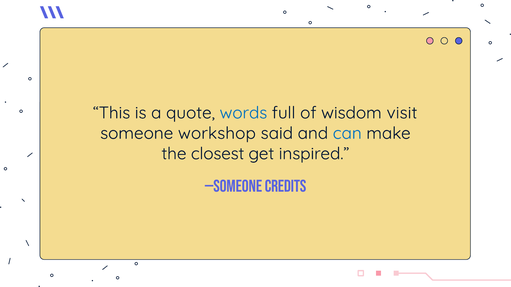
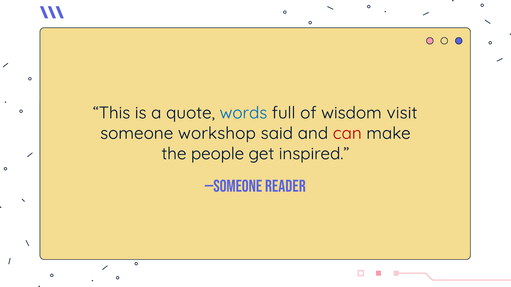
can colour: blue -> red (347, 133)
closest: closest -> people (218, 154)
CREDITS: CREDITS -> READER (285, 187)
